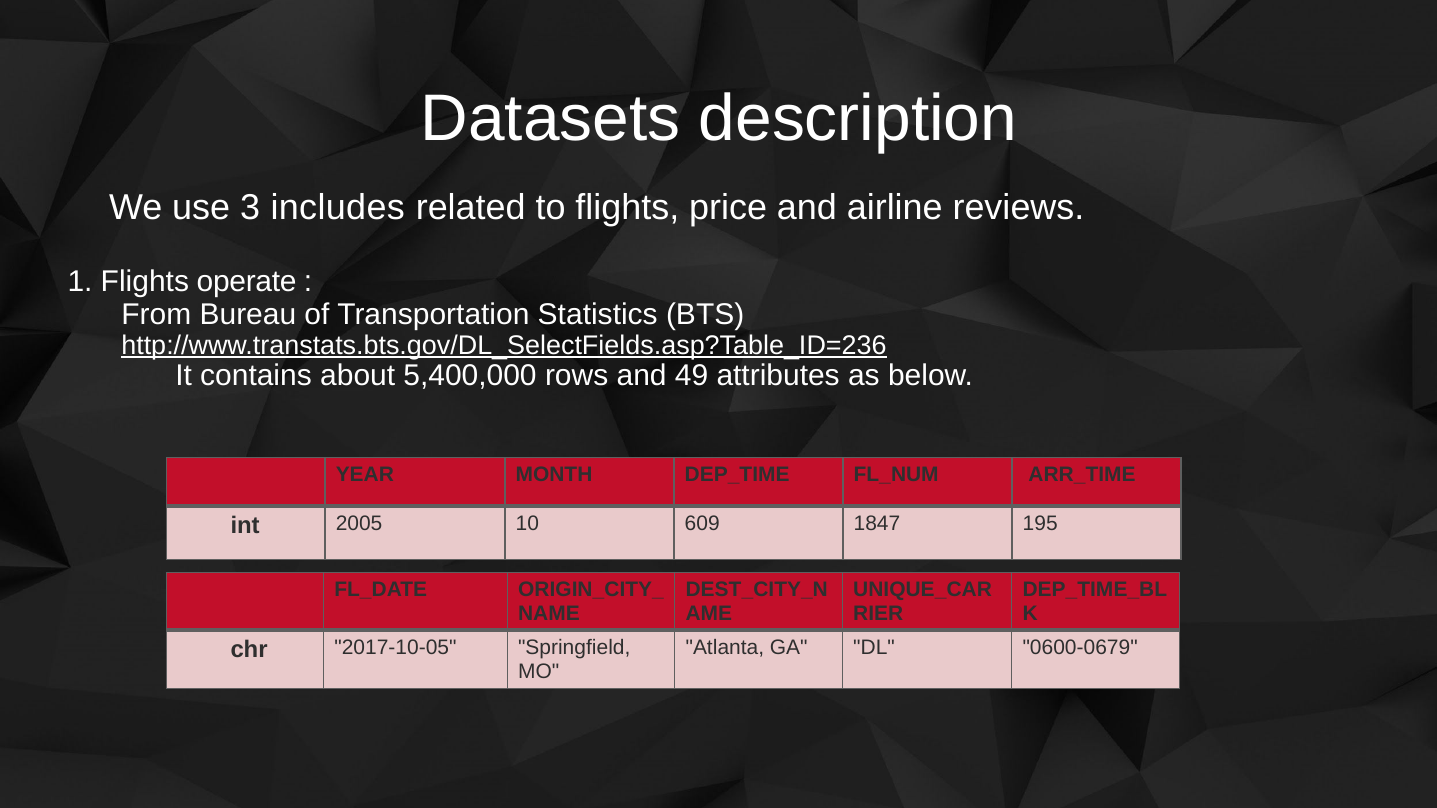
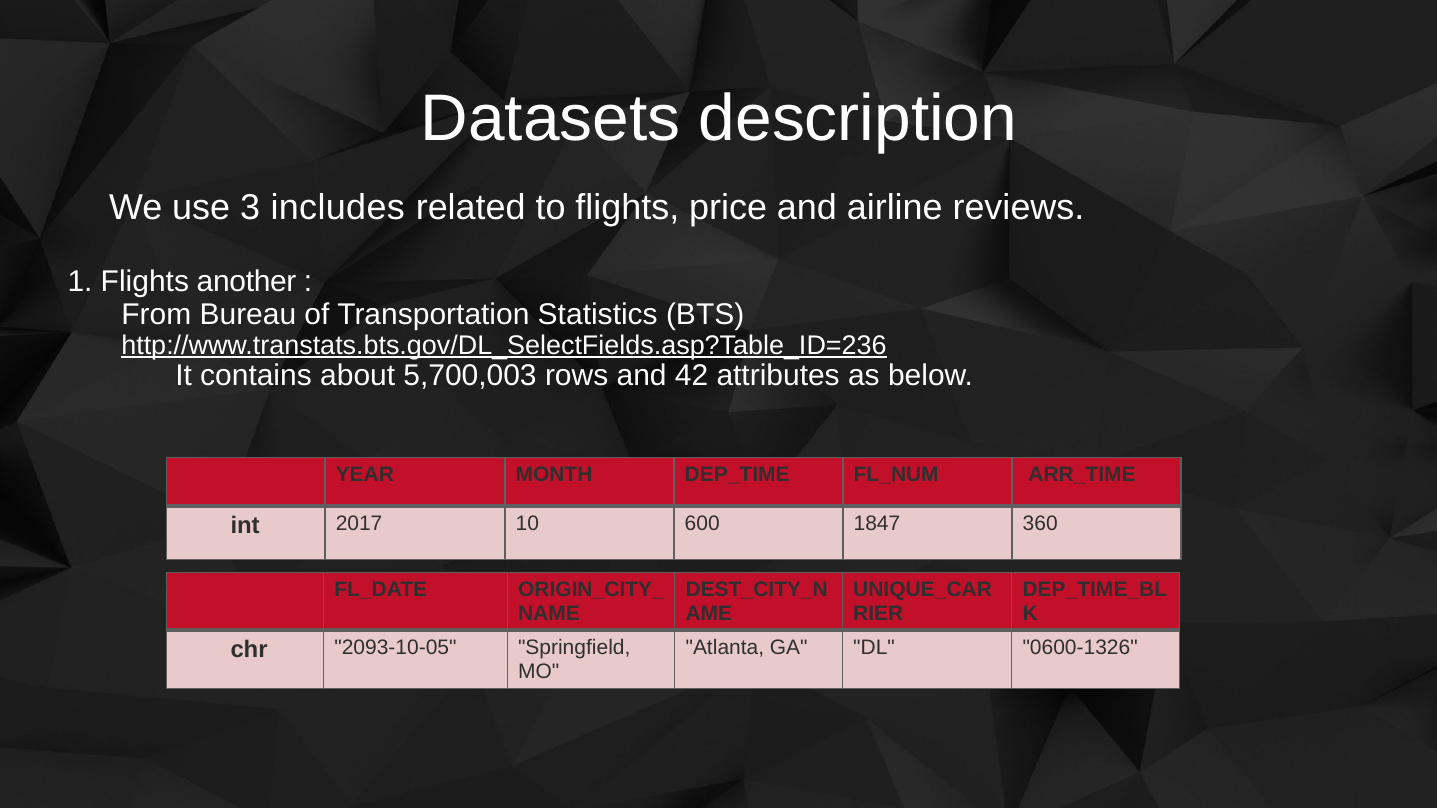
operate: operate -> another (247, 282)
5,400,000: 5,400,000 -> 5,700,003 (470, 376)
49: 49 -> 42 (692, 376)
2005: 2005 -> 2017 (359, 524)
609: 609 -> 600 (702, 524)
195: 195 -> 360 (1040, 524)
0600-0679: 0600-0679 -> 0600-1326 (1080, 648)
2017-10-05: 2017-10-05 -> 2093-10-05 (395, 648)
